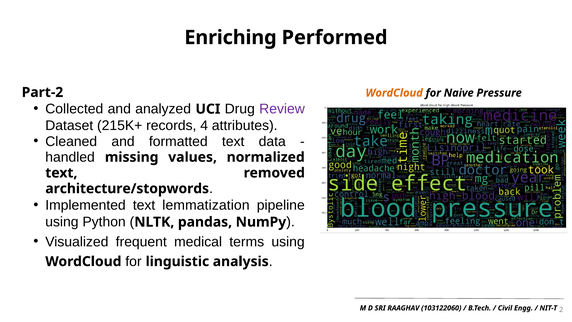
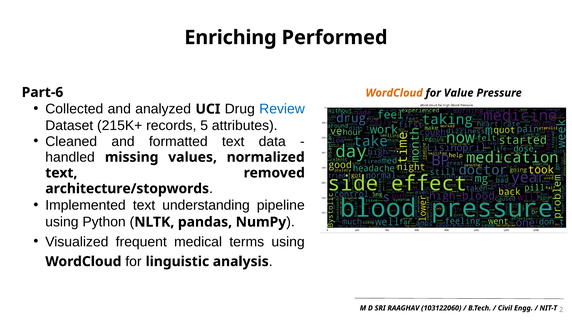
Part-2: Part-2 -> Part-6 (42, 92)
Naive: Naive -> Value (459, 93)
Review colour: purple -> blue (282, 109)
4: 4 -> 5 (204, 126)
lemmatization: lemmatization -> understanding (206, 205)
